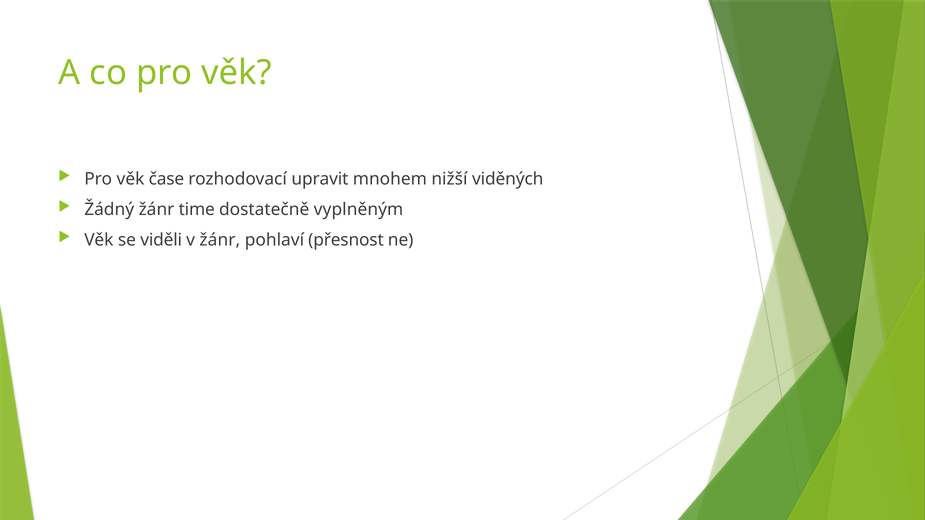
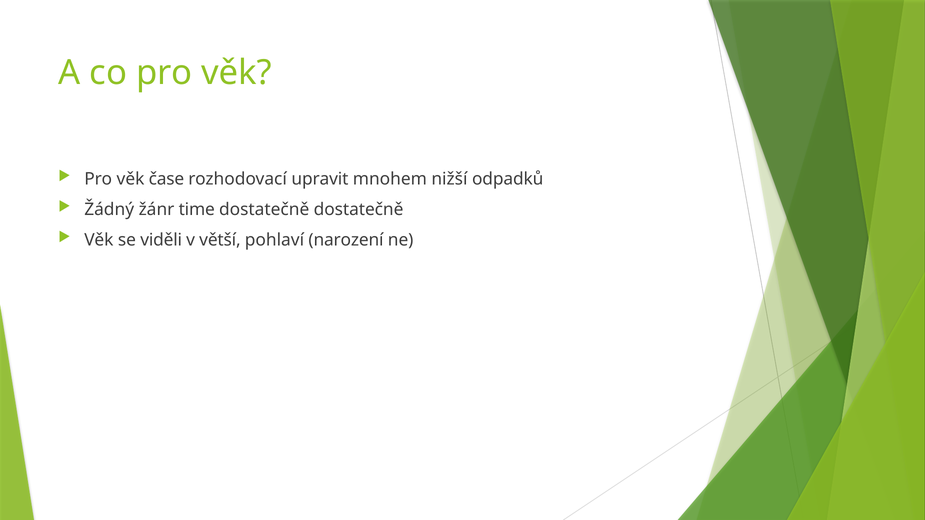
viděných: viděných -> odpadků (508, 179)
dostatečně vyplněným: vyplněným -> dostatečně (359, 209)
v žánr: žánr -> větší (220, 240)
přesnost: přesnost -> narození (346, 240)
